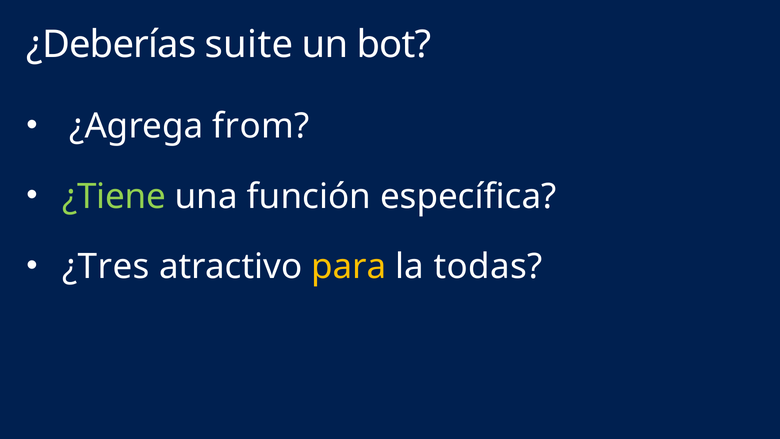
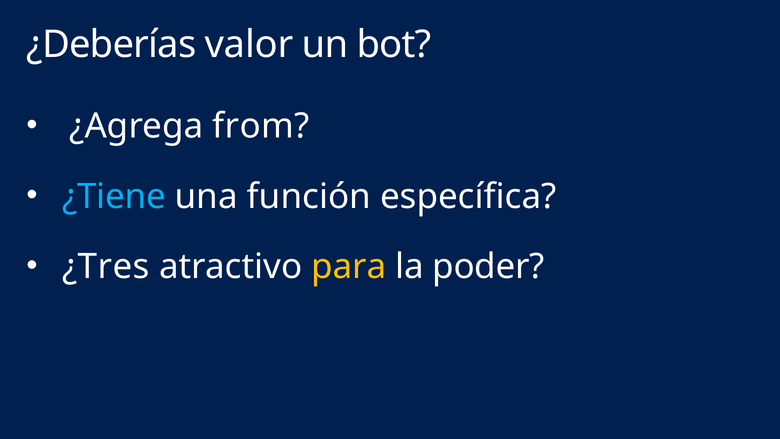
suite: suite -> valor (249, 45)
¿Tiene colour: light green -> light blue (114, 196)
todas: todas -> poder (488, 266)
